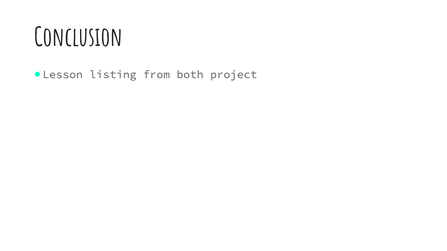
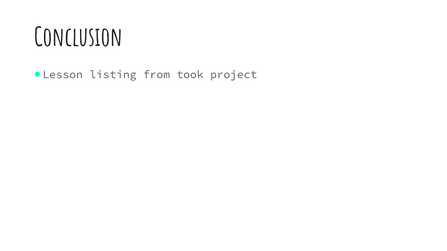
both: both -> took (190, 75)
